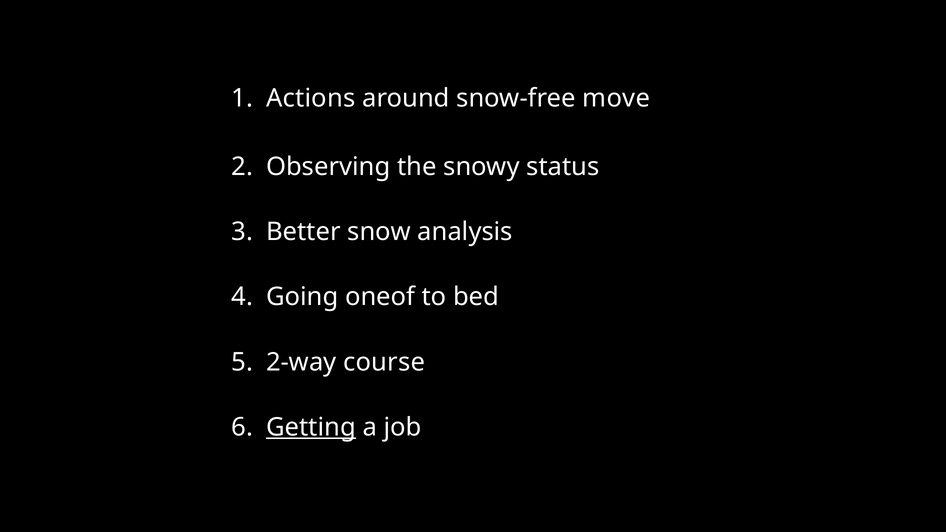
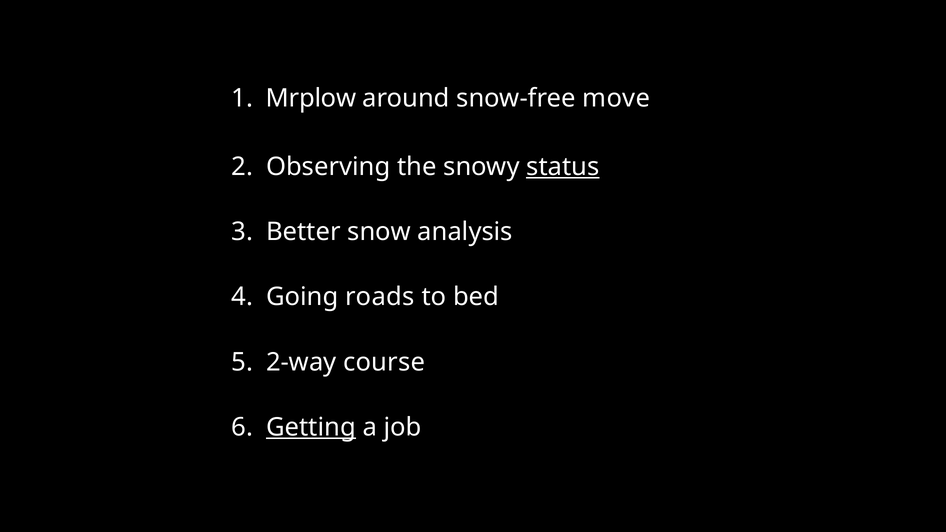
Actions: Actions -> Mrplow (311, 98)
status underline: none -> present (563, 167)
oneof: oneof -> roads (380, 297)
